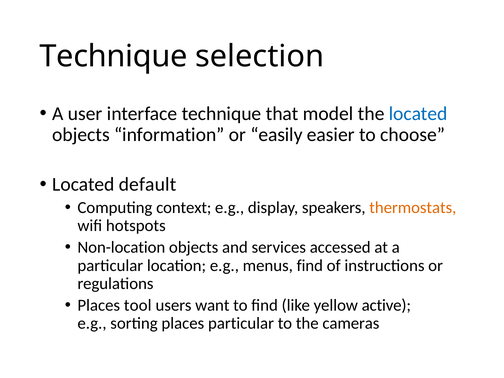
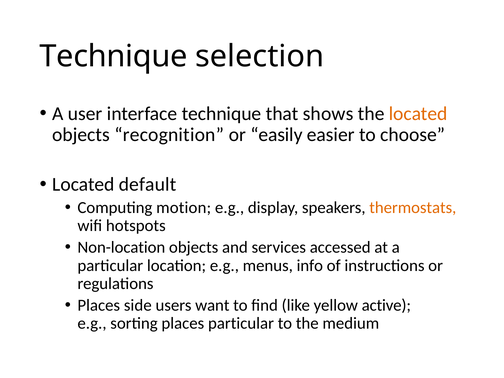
model: model -> shows (328, 114)
located colour: blue -> orange (418, 114)
information: information -> recognition (169, 135)
context: context -> motion (184, 208)
menus find: find -> info (310, 266)
tool: tool -> side (138, 305)
cameras: cameras -> medium (351, 323)
